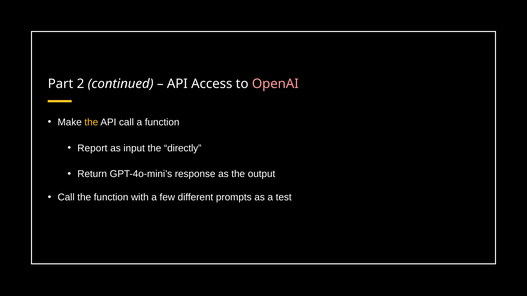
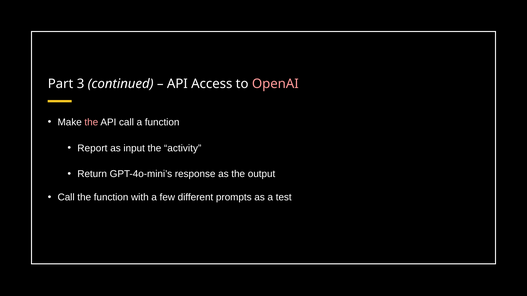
2: 2 -> 3 (81, 84)
the colour: yellow -> pink (91, 122)
directly: directly -> activity (183, 148)
